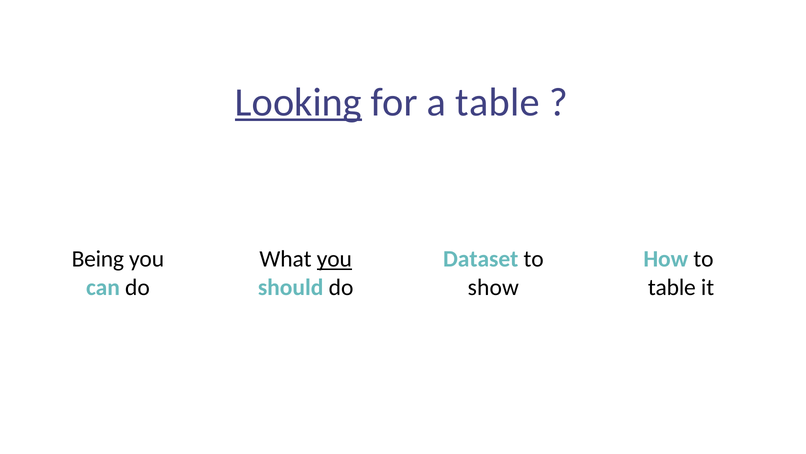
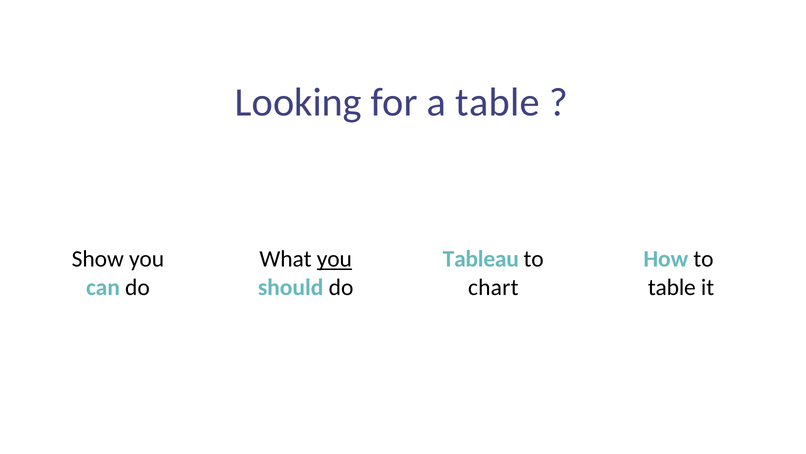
Looking underline: present -> none (298, 102)
Being: Being -> Show (98, 259)
Dataset: Dataset -> Tableau (481, 259)
show: show -> chart (493, 287)
